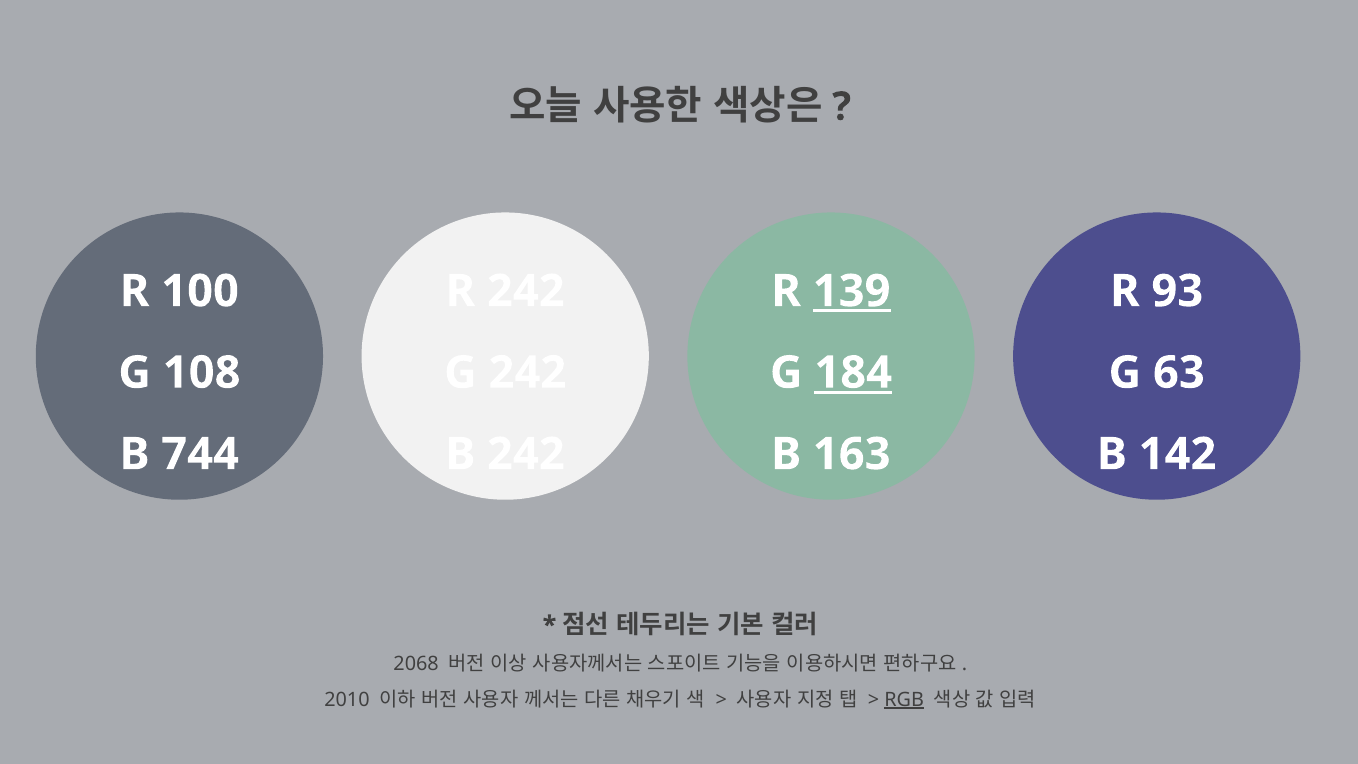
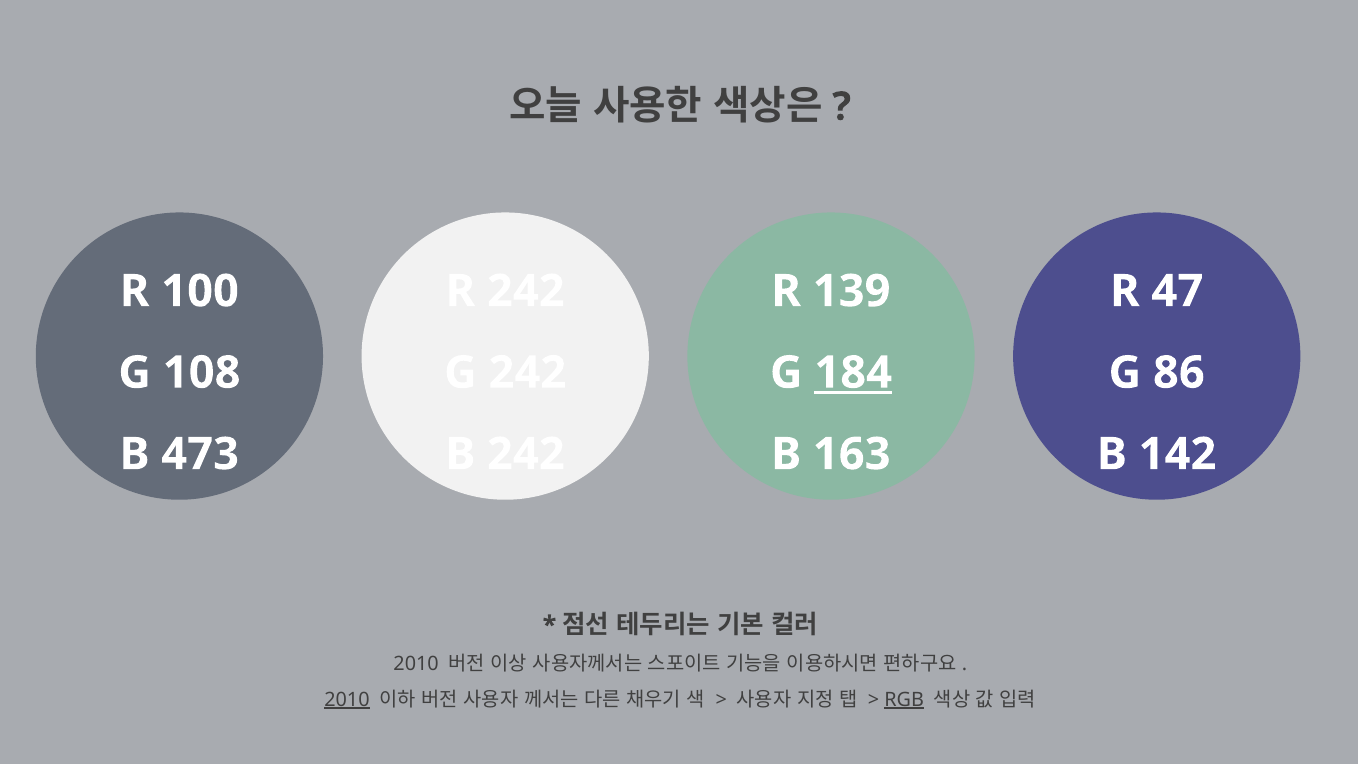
139 underline: present -> none (852, 291)
93: 93 -> 47 (1177, 291)
63: 63 -> 86 (1179, 373)
744: 744 -> 473 (200, 454)
2068: 2068 -> 2010 (416, 664)
2010 underline: none -> present (347, 699)
